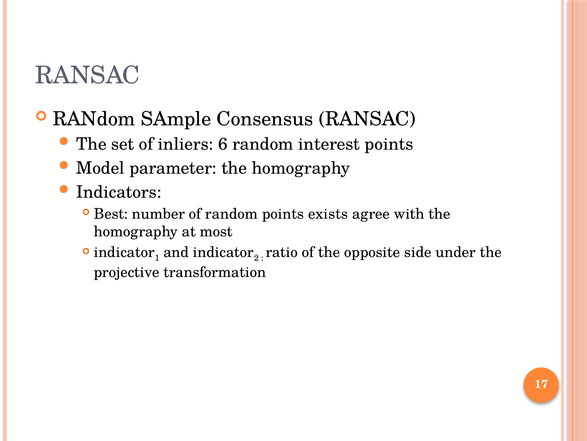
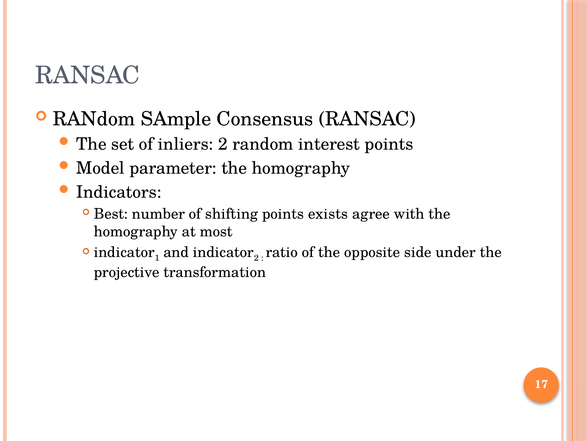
inliers 6: 6 -> 2 (223, 144)
of random: random -> shifting (232, 214)
